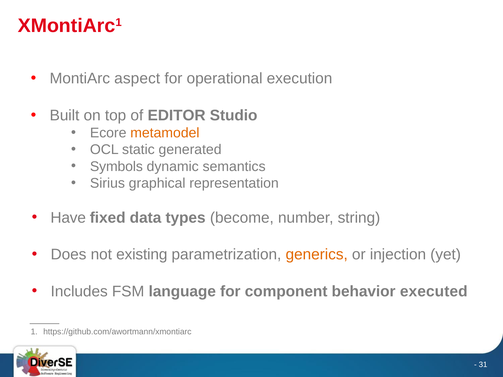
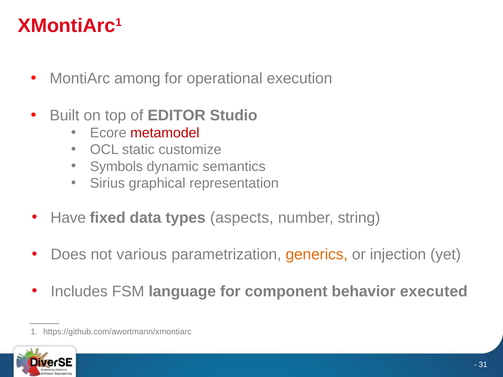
aspect: aspect -> among (137, 79)
metamodel colour: orange -> red (165, 133)
generated: generated -> customize (190, 150)
become: become -> aspects (242, 218)
existing: existing -> various (142, 255)
